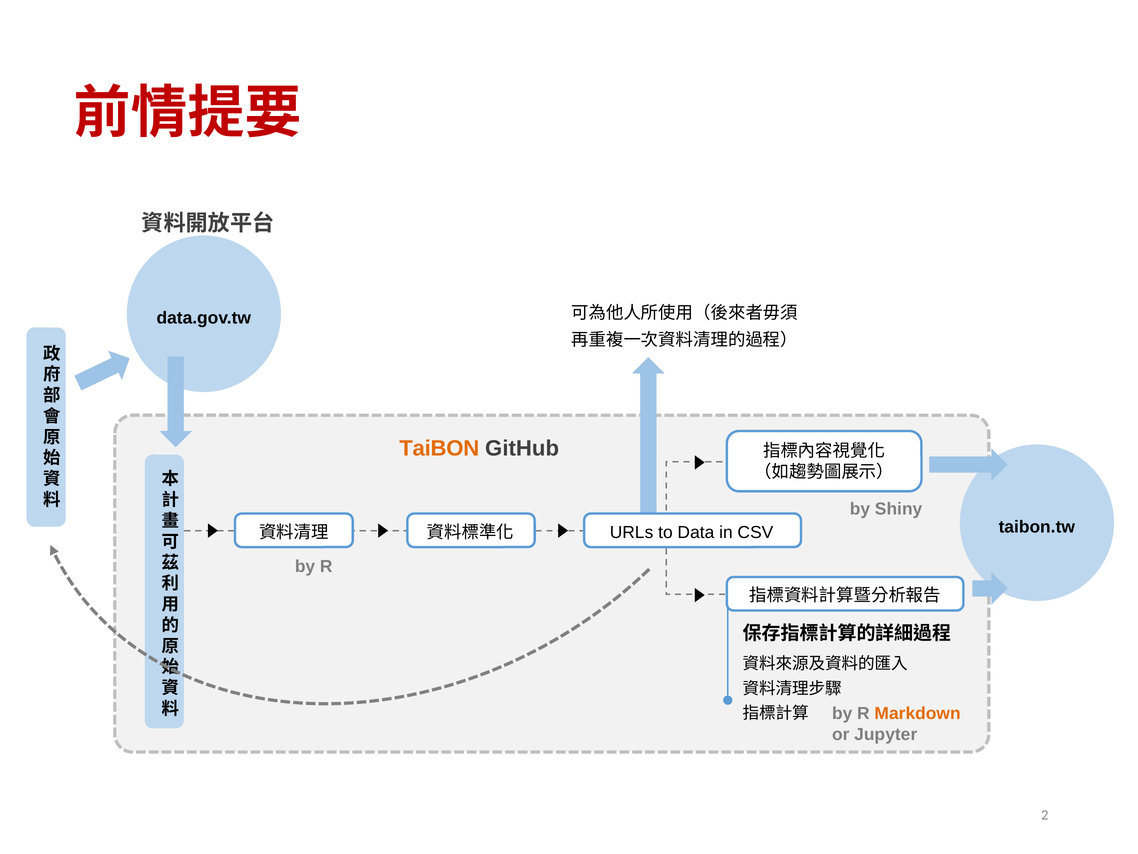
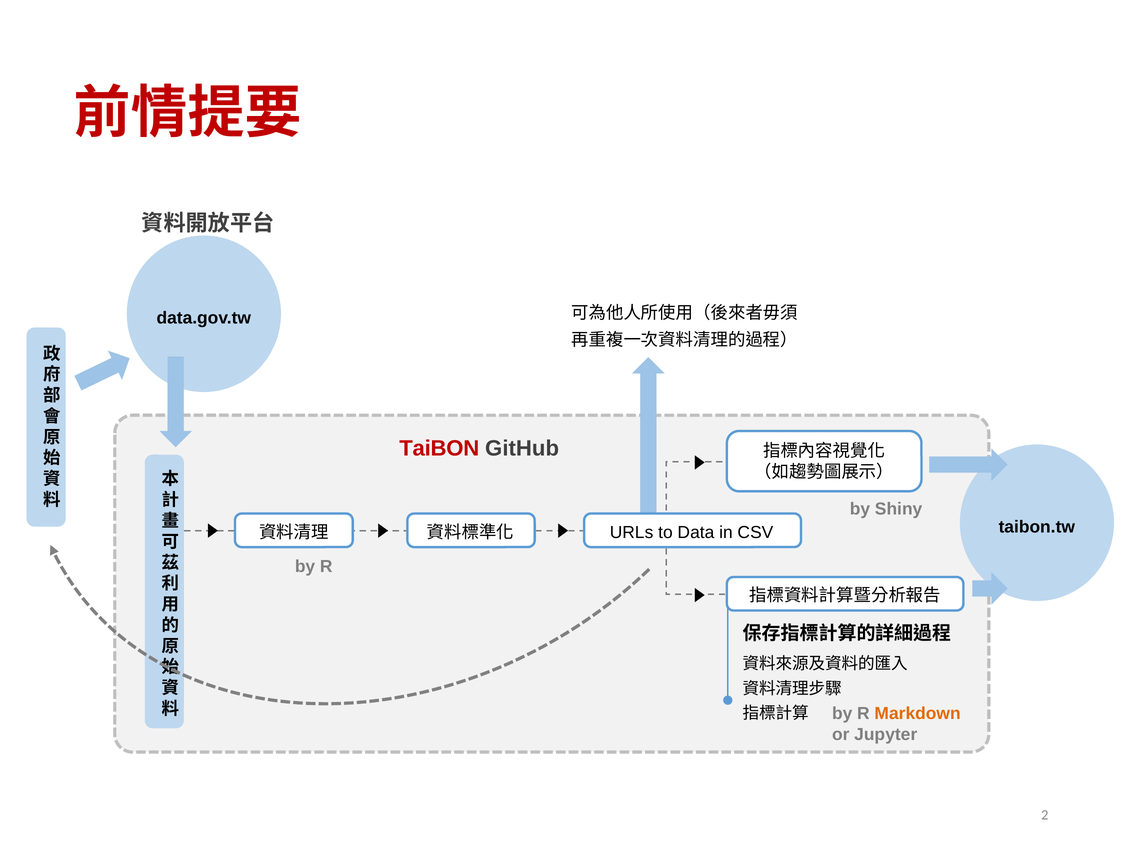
TaiBON colour: orange -> red (439, 448)
